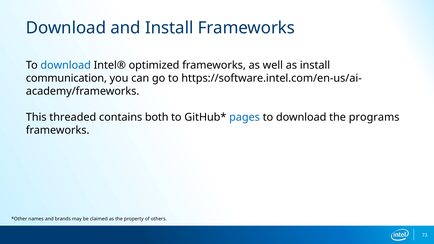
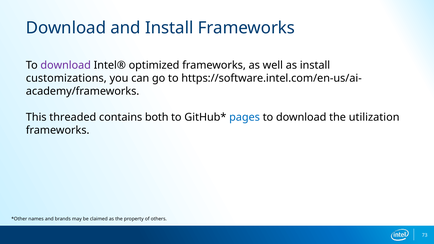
download colour: blue -> purple (66, 65)
communication: communication -> customizations (66, 78)
programs: programs -> utilization (374, 117)
